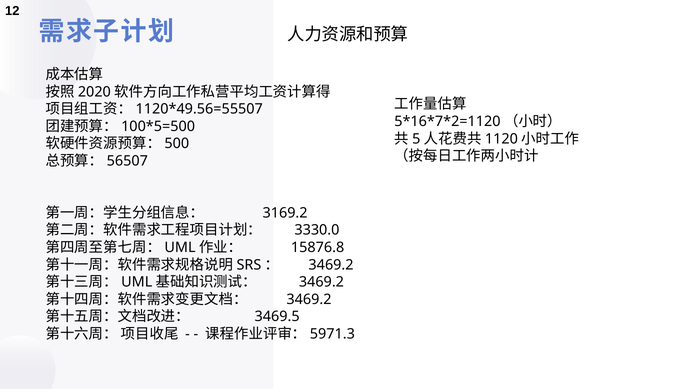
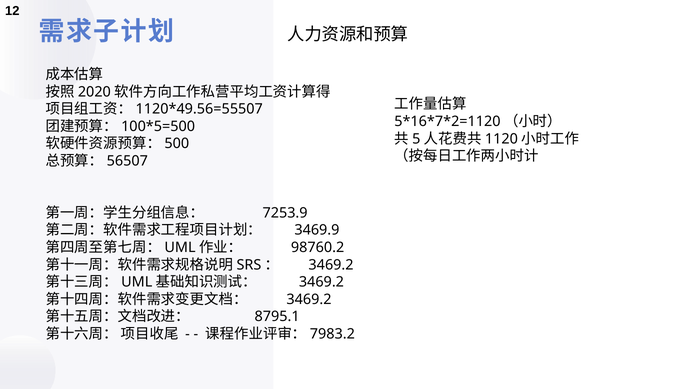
3169.2: 3169.2 -> 7253.9 (285, 213)
3330.0: 3330.0 -> 3469.9 (317, 230)
15876.8: 15876.8 -> 98760.2 (318, 247)
3469.5: 3469.5 -> 8795.1 (277, 316)
5971.3: 5971.3 -> 7983.2 (332, 334)
